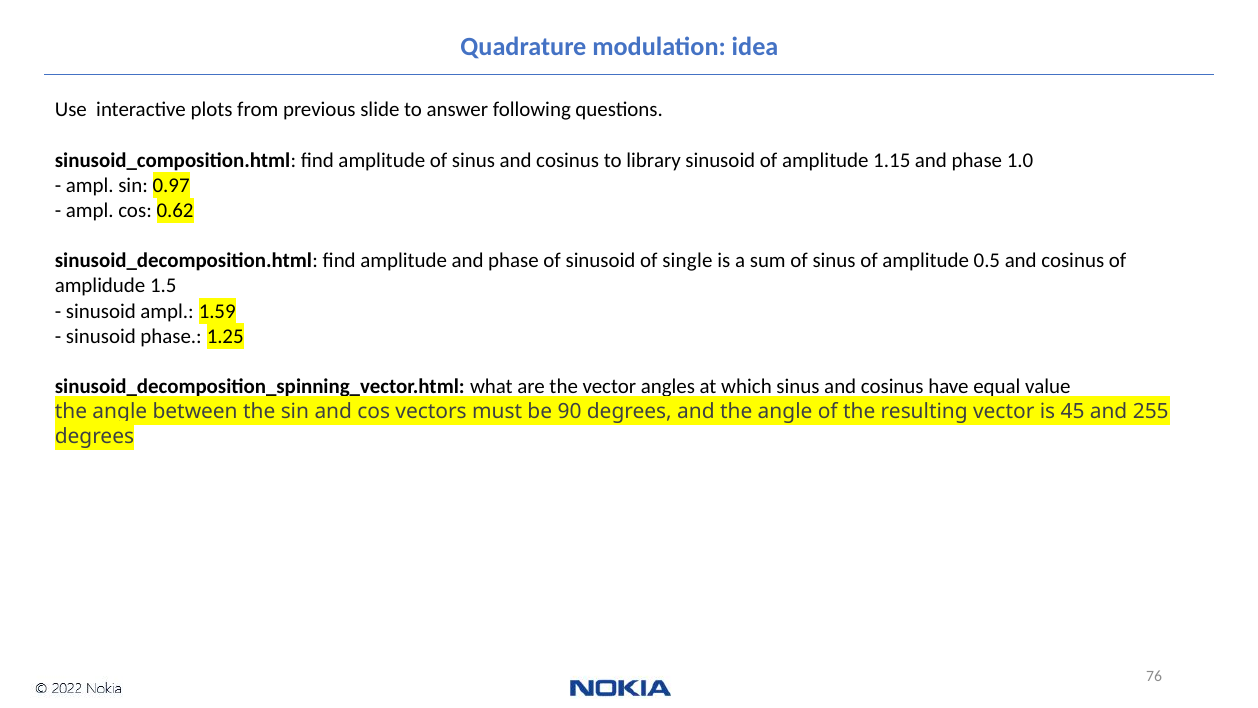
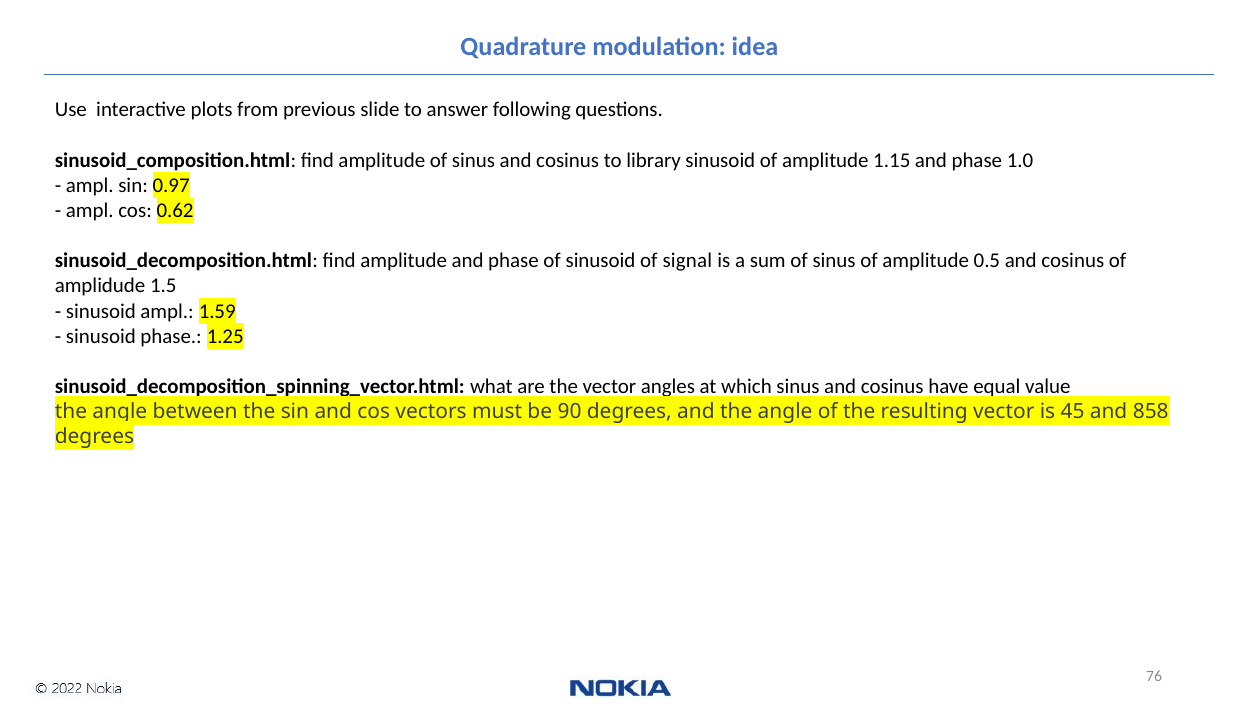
single: single -> signal (687, 261)
255: 255 -> 858 (1151, 412)
